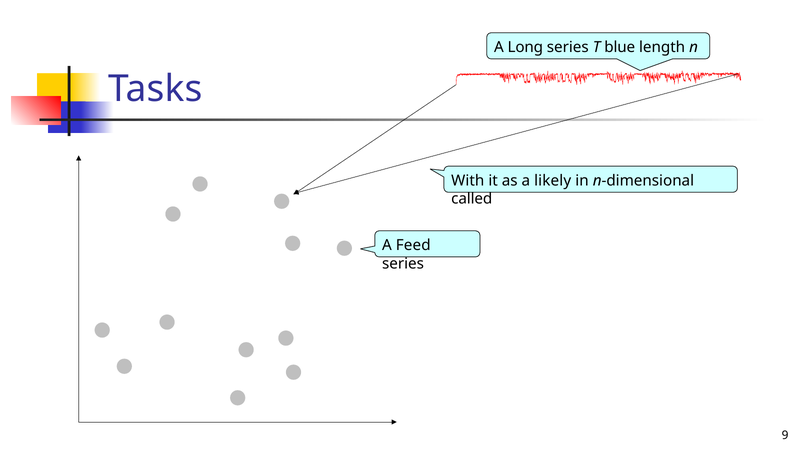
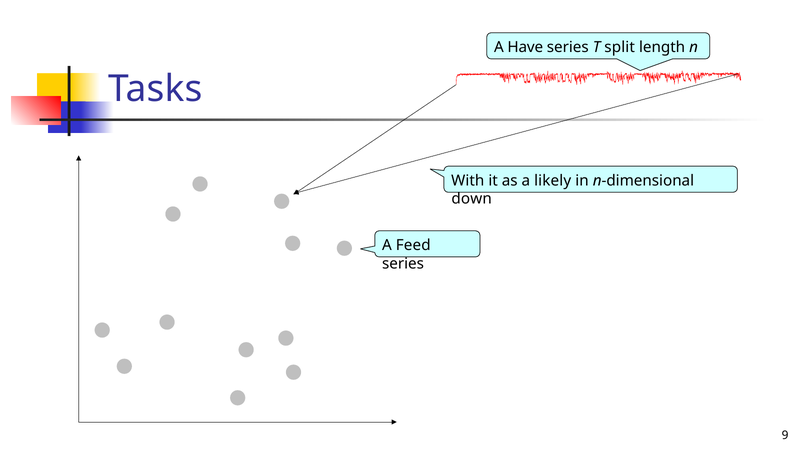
Long: Long -> Have (525, 47)
blue: blue -> split (620, 47)
called: called -> down (472, 199)
